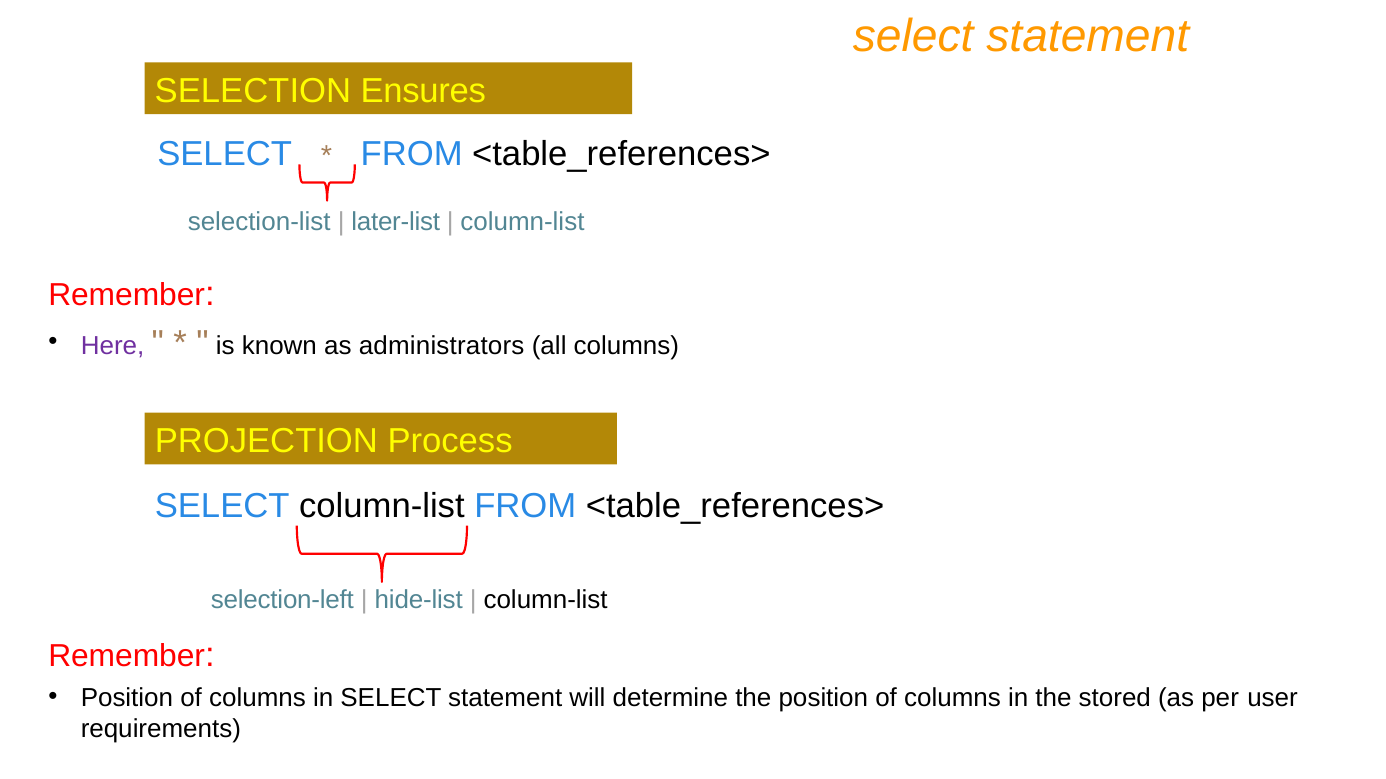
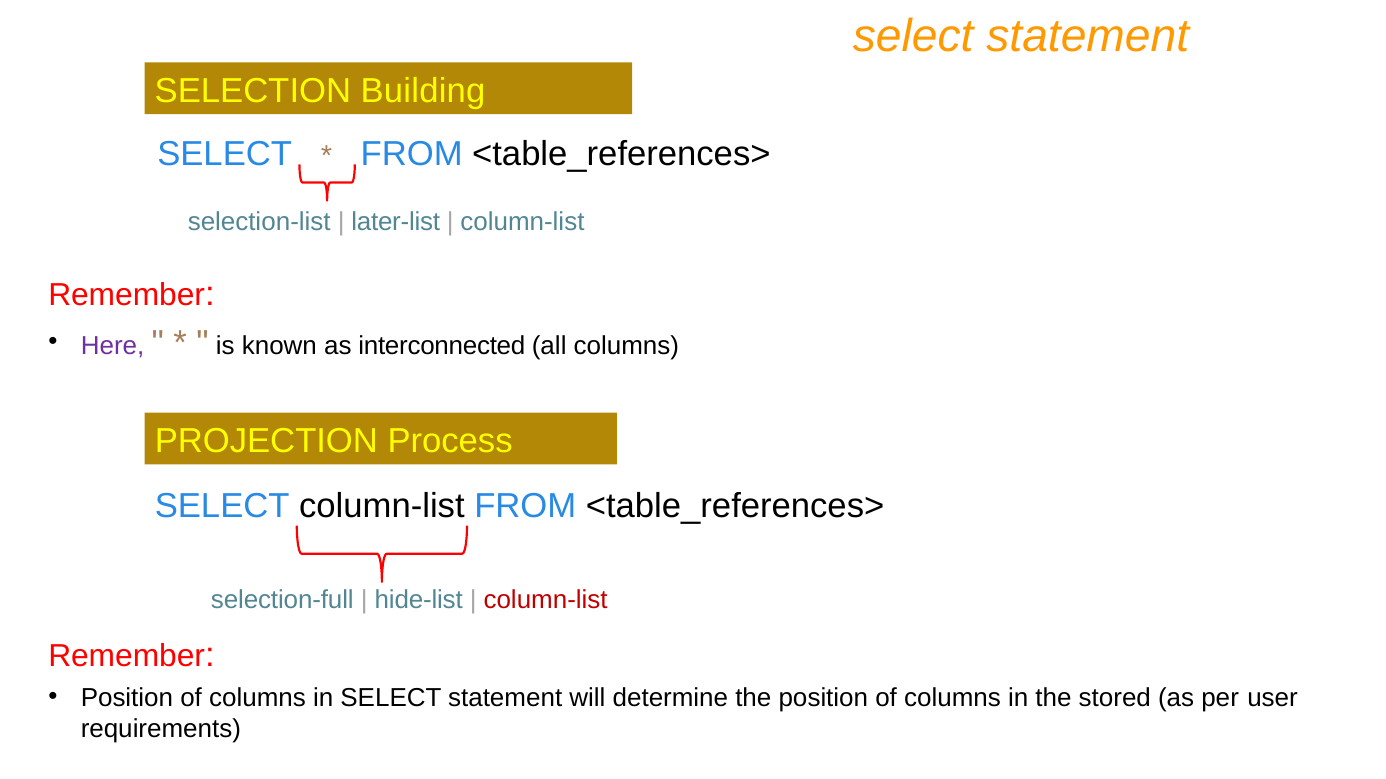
Ensures: Ensures -> Building (423, 91)
administrators: administrators -> interconnected (442, 346)
selection-left: selection-left -> selection-full (282, 601)
column-list colour: black -> red (546, 601)
